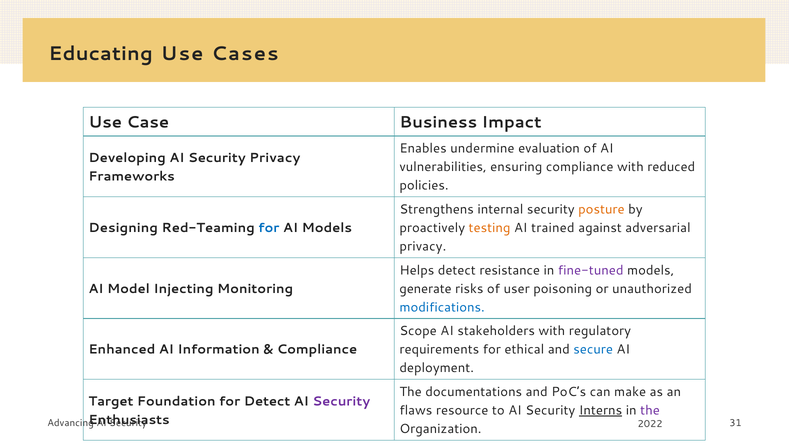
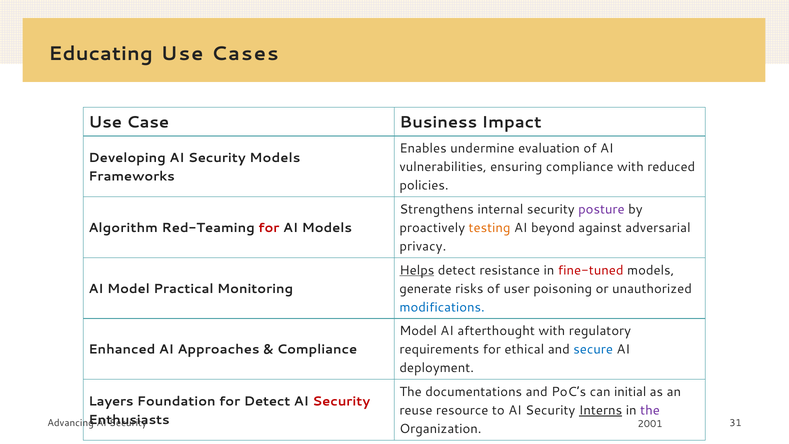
Security Privacy: Privacy -> Models (275, 158)
posture colour: orange -> purple (601, 209)
Designing: Designing -> Algorithm (123, 228)
for colour: blue -> red (269, 228)
trained: trained -> beyond (553, 228)
Helps underline: none -> present (417, 270)
fine-tuned colour: purple -> red (591, 270)
Injecting: Injecting -> Practical (184, 289)
Scope: Scope -> Model (418, 331)
stakeholders: stakeholders -> afterthought (496, 331)
Information: Information -> Approaches (219, 349)
make: make -> initial (630, 392)
Target: Target -> Layers (111, 401)
Security colour: purple -> red (341, 401)
flaws: flaws -> reuse (416, 410)
2022: 2022 -> 2001 (650, 424)
